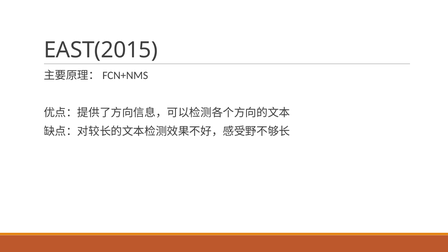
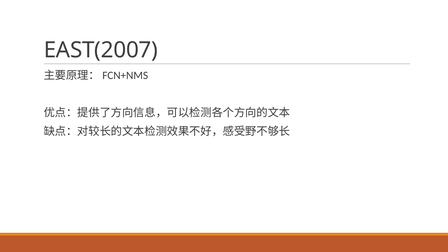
EAST(2015: EAST(2015 -> EAST(2007 (101, 50)
